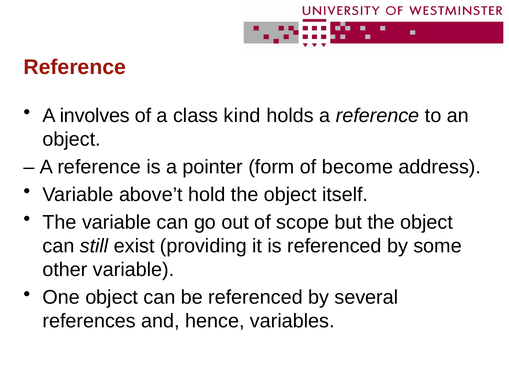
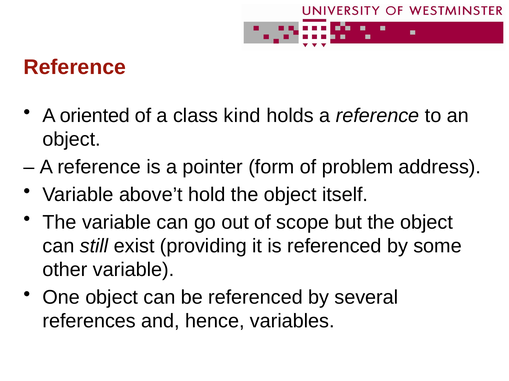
involves: involves -> oriented (95, 116)
become: become -> problem (358, 167)
